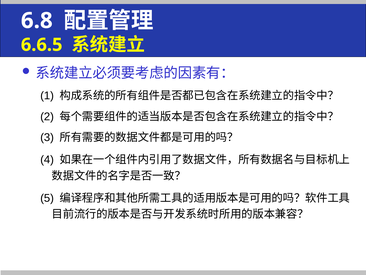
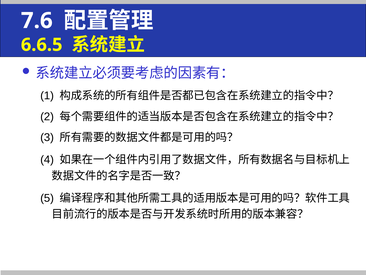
6.8: 6.8 -> 7.6 (37, 21)
